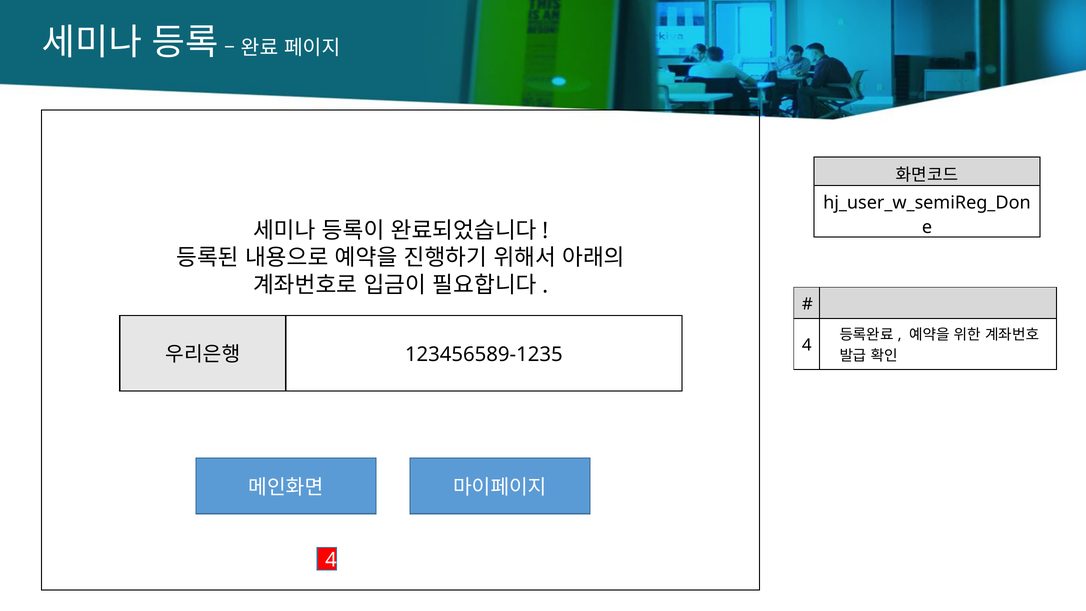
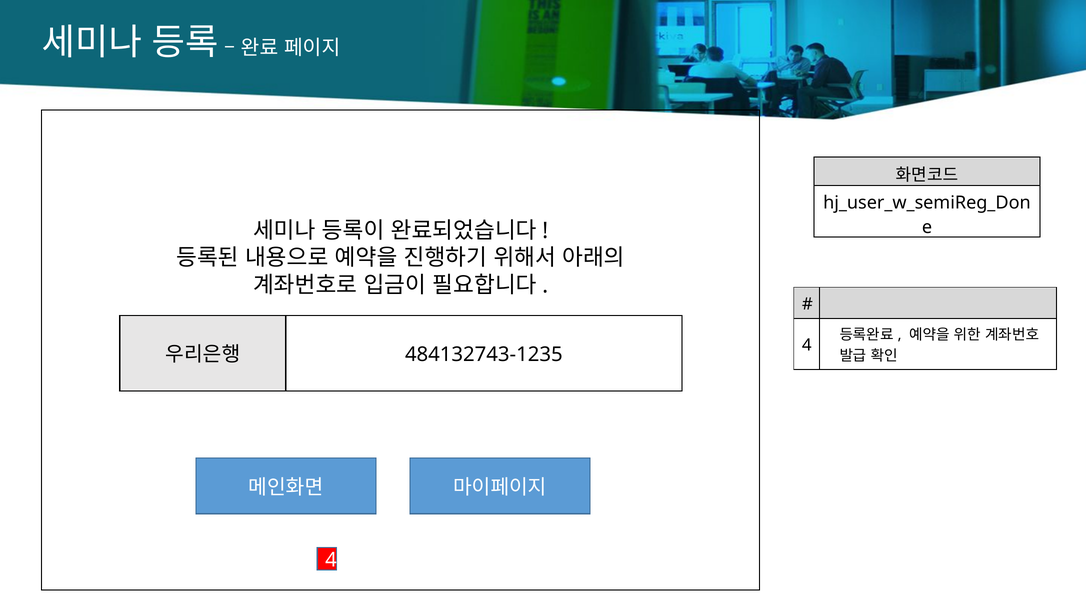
123456589-1235: 123456589-1235 -> 484132743-1235 (484, 355)
